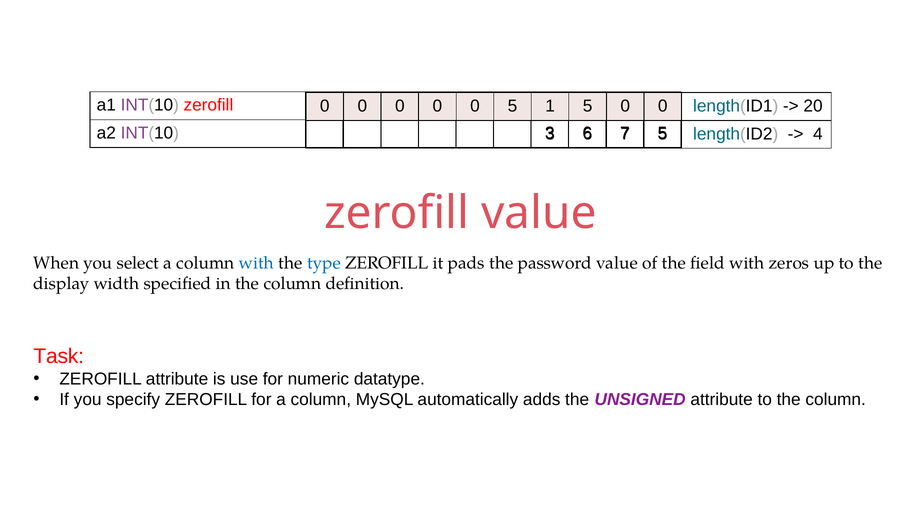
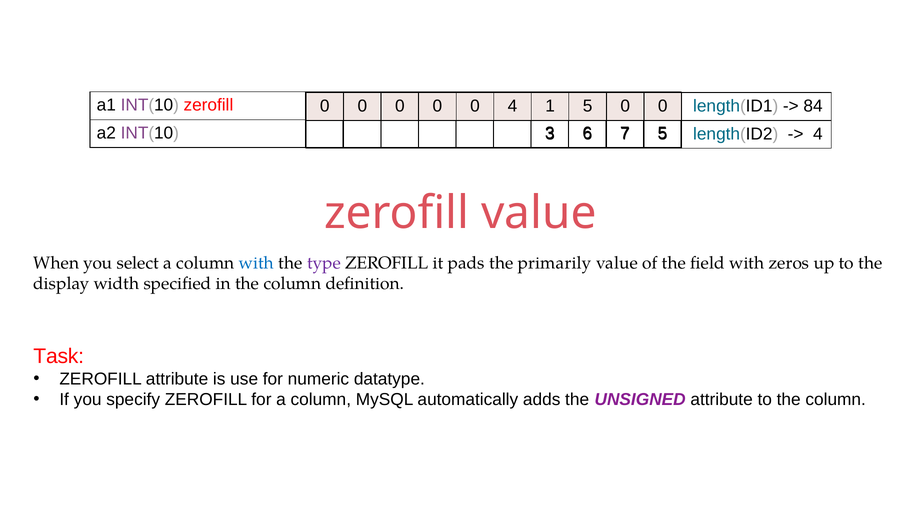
0 5: 5 -> 4 (513, 106)
20: 20 -> 84 (813, 106)
type colour: blue -> purple (324, 263)
password: password -> primarily (555, 263)
